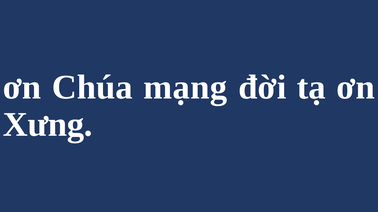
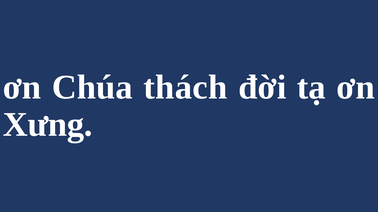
mạng: mạng -> thách (185, 87)
